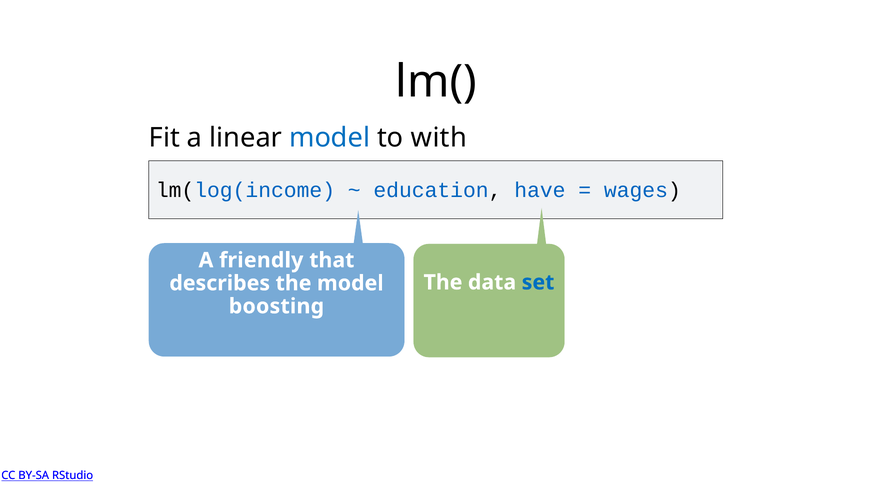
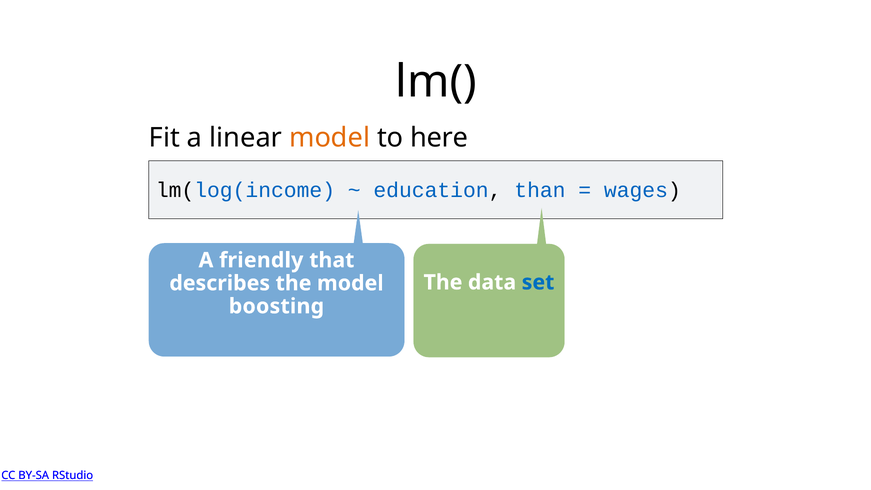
model colour: blue -> orange (330, 138)
with: with -> here (439, 138)
have: have -> than (540, 190)
